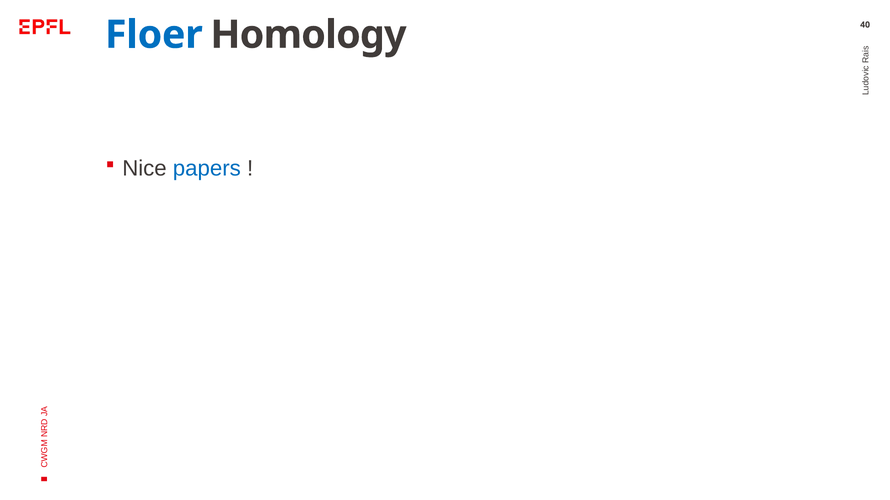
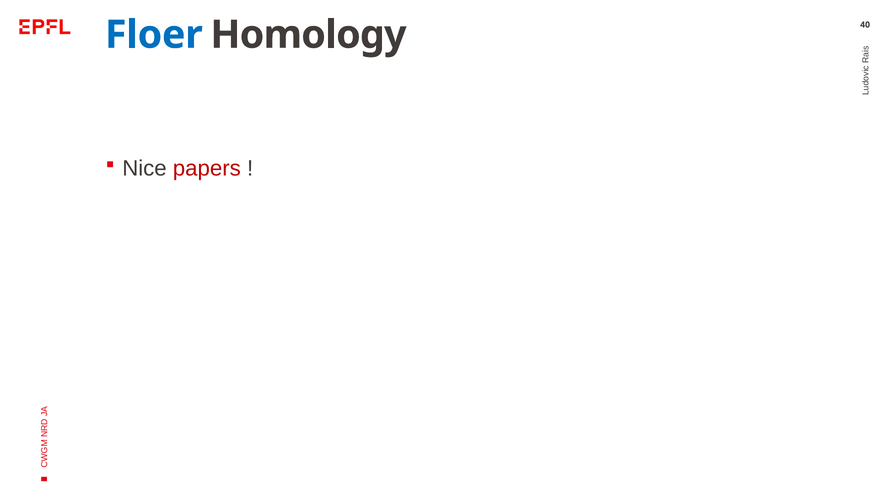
papers colour: blue -> red (207, 169)
